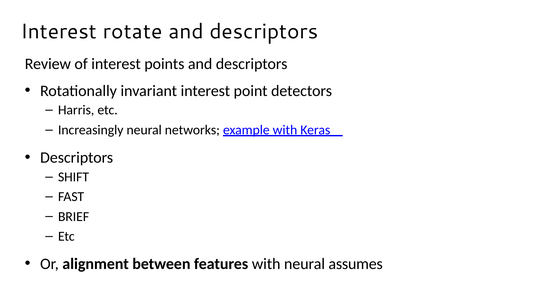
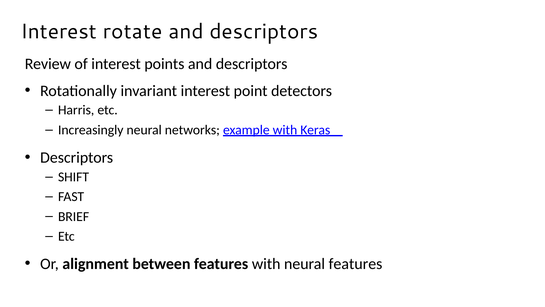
neural assumes: assumes -> features (356, 264)
